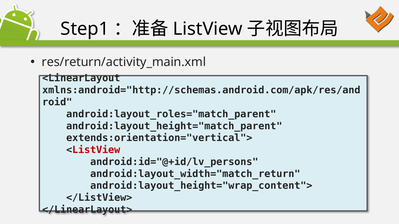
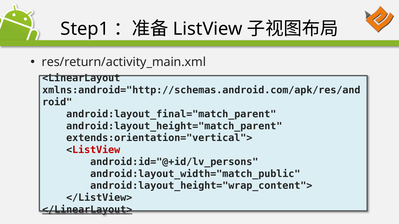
android:layout_roles="match_parent: android:layout_roles="match_parent -> android:layout_final="match_parent (171, 114)
android:layout_width="match_return: android:layout_width="match_return -> android:layout_width="match_public (195, 174)
</LinearLayout> underline: none -> present (87, 210)
